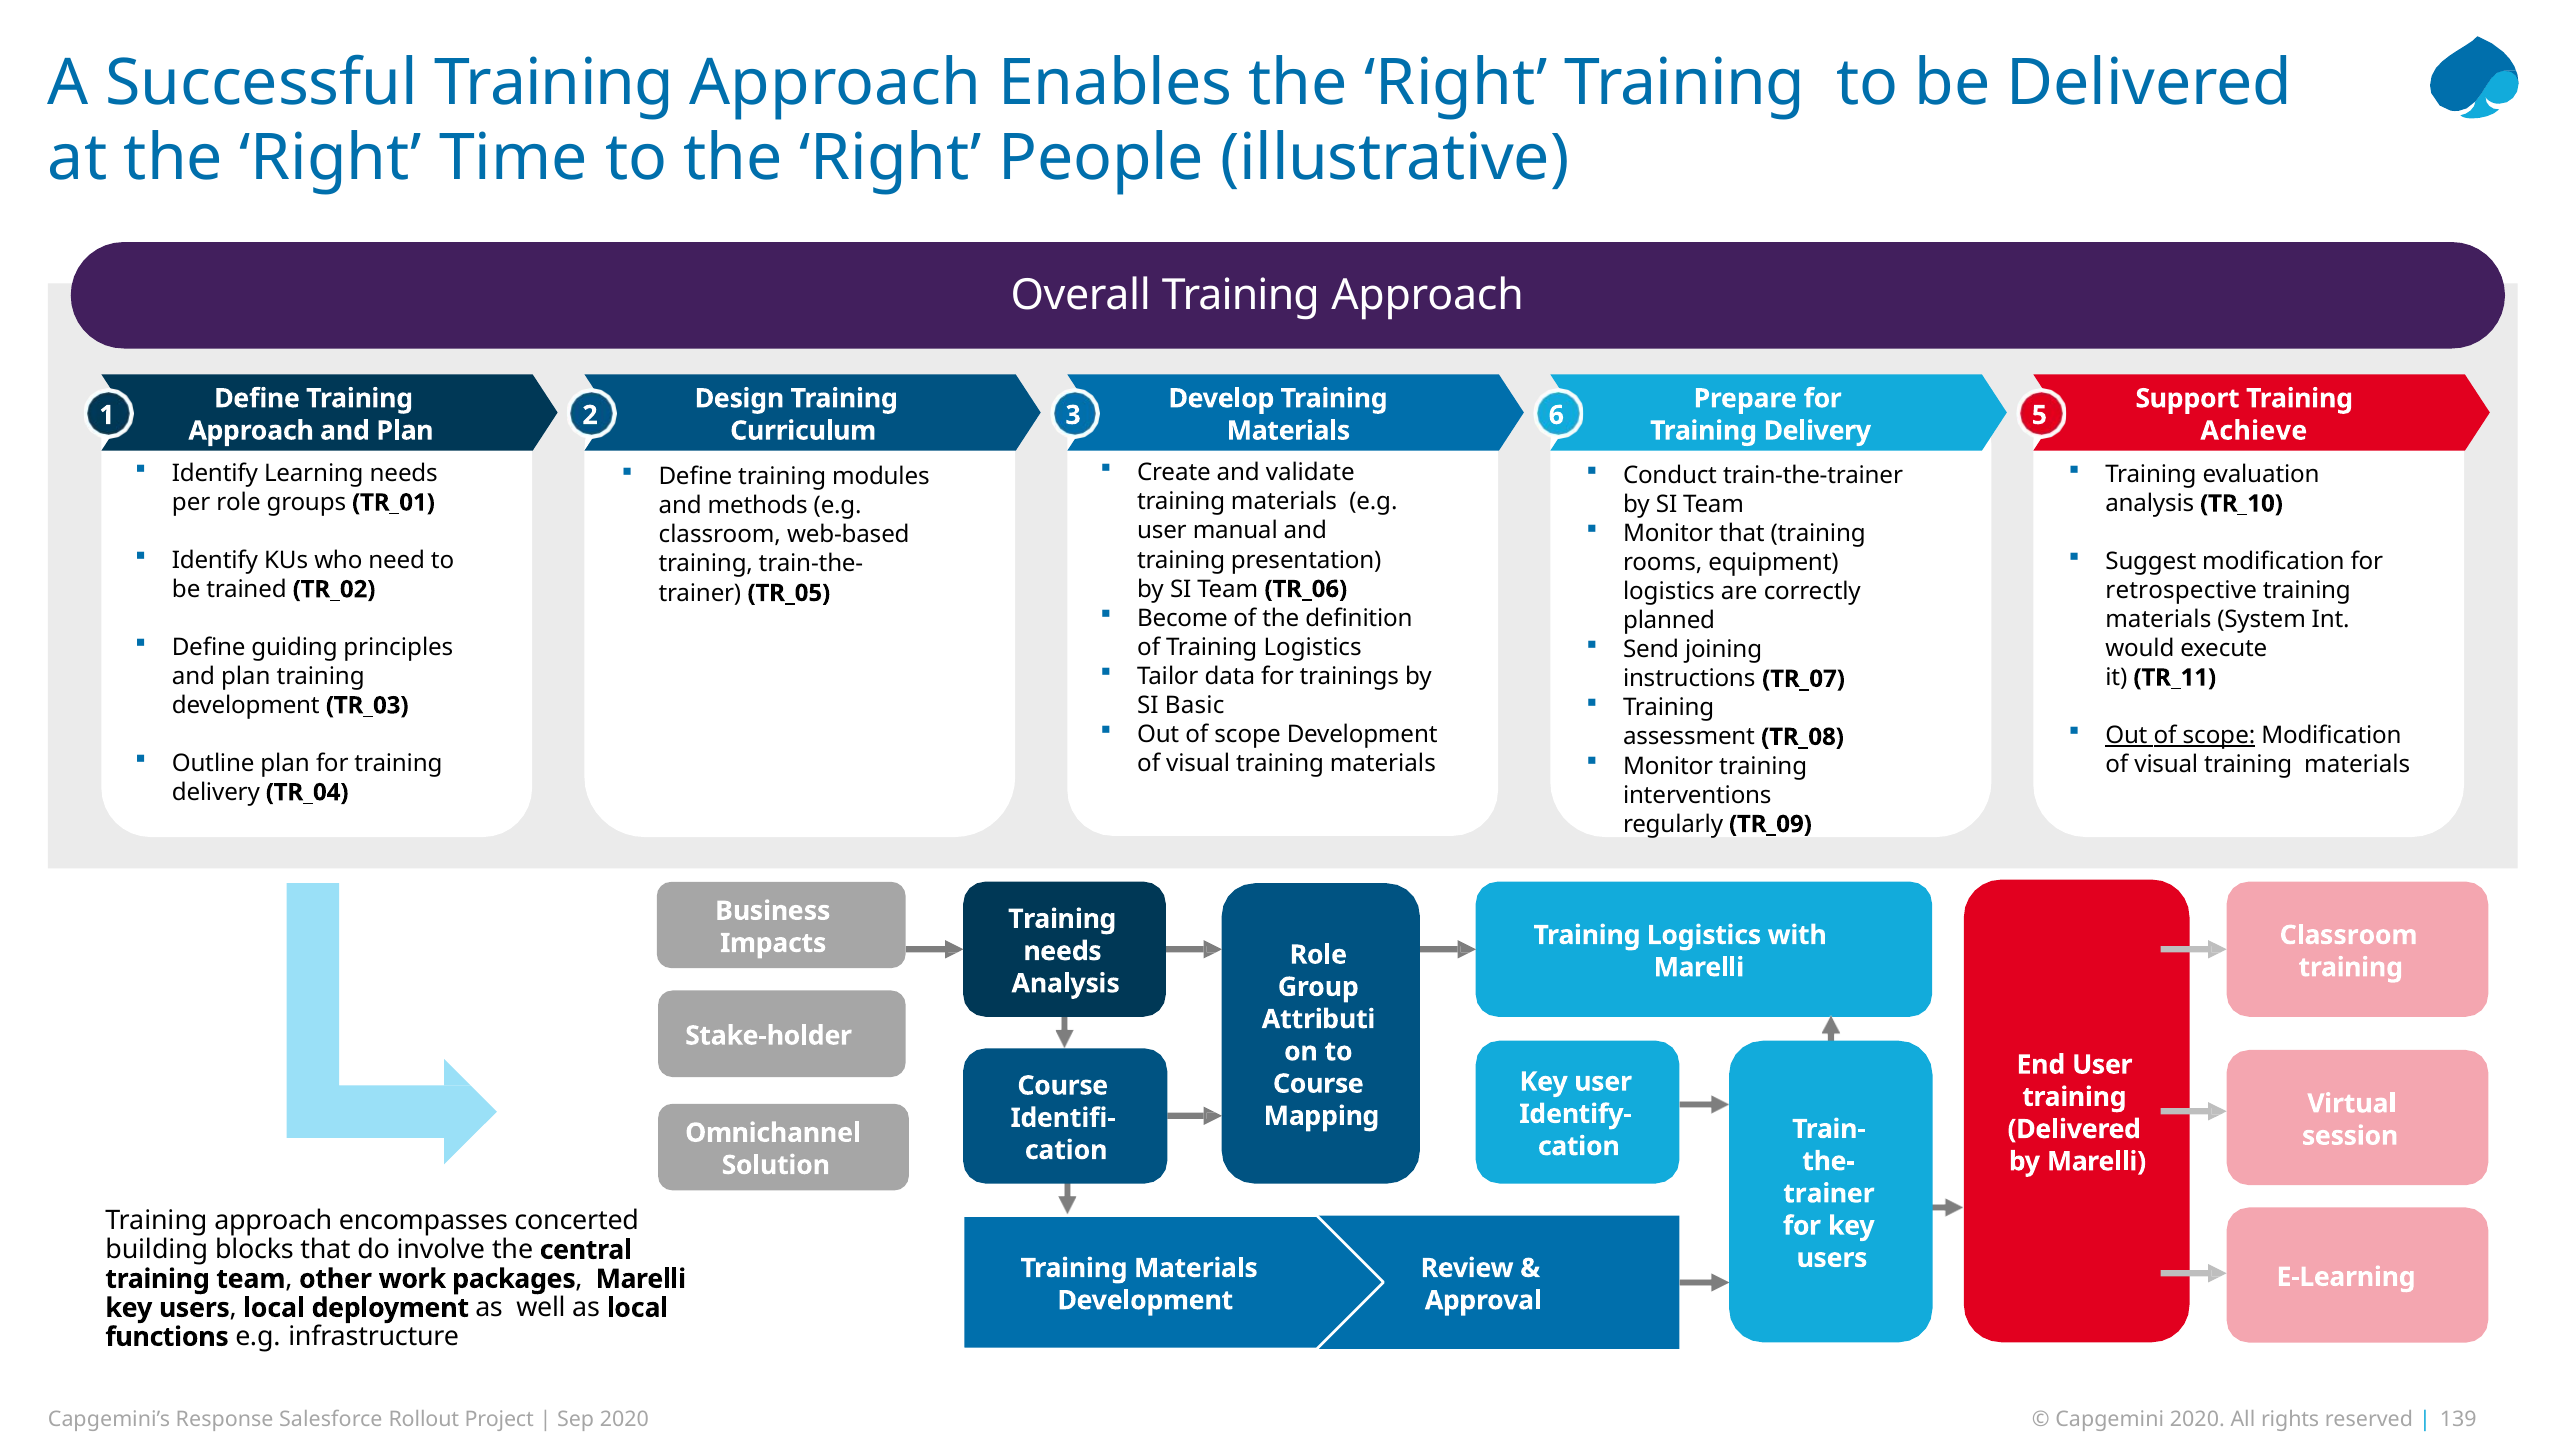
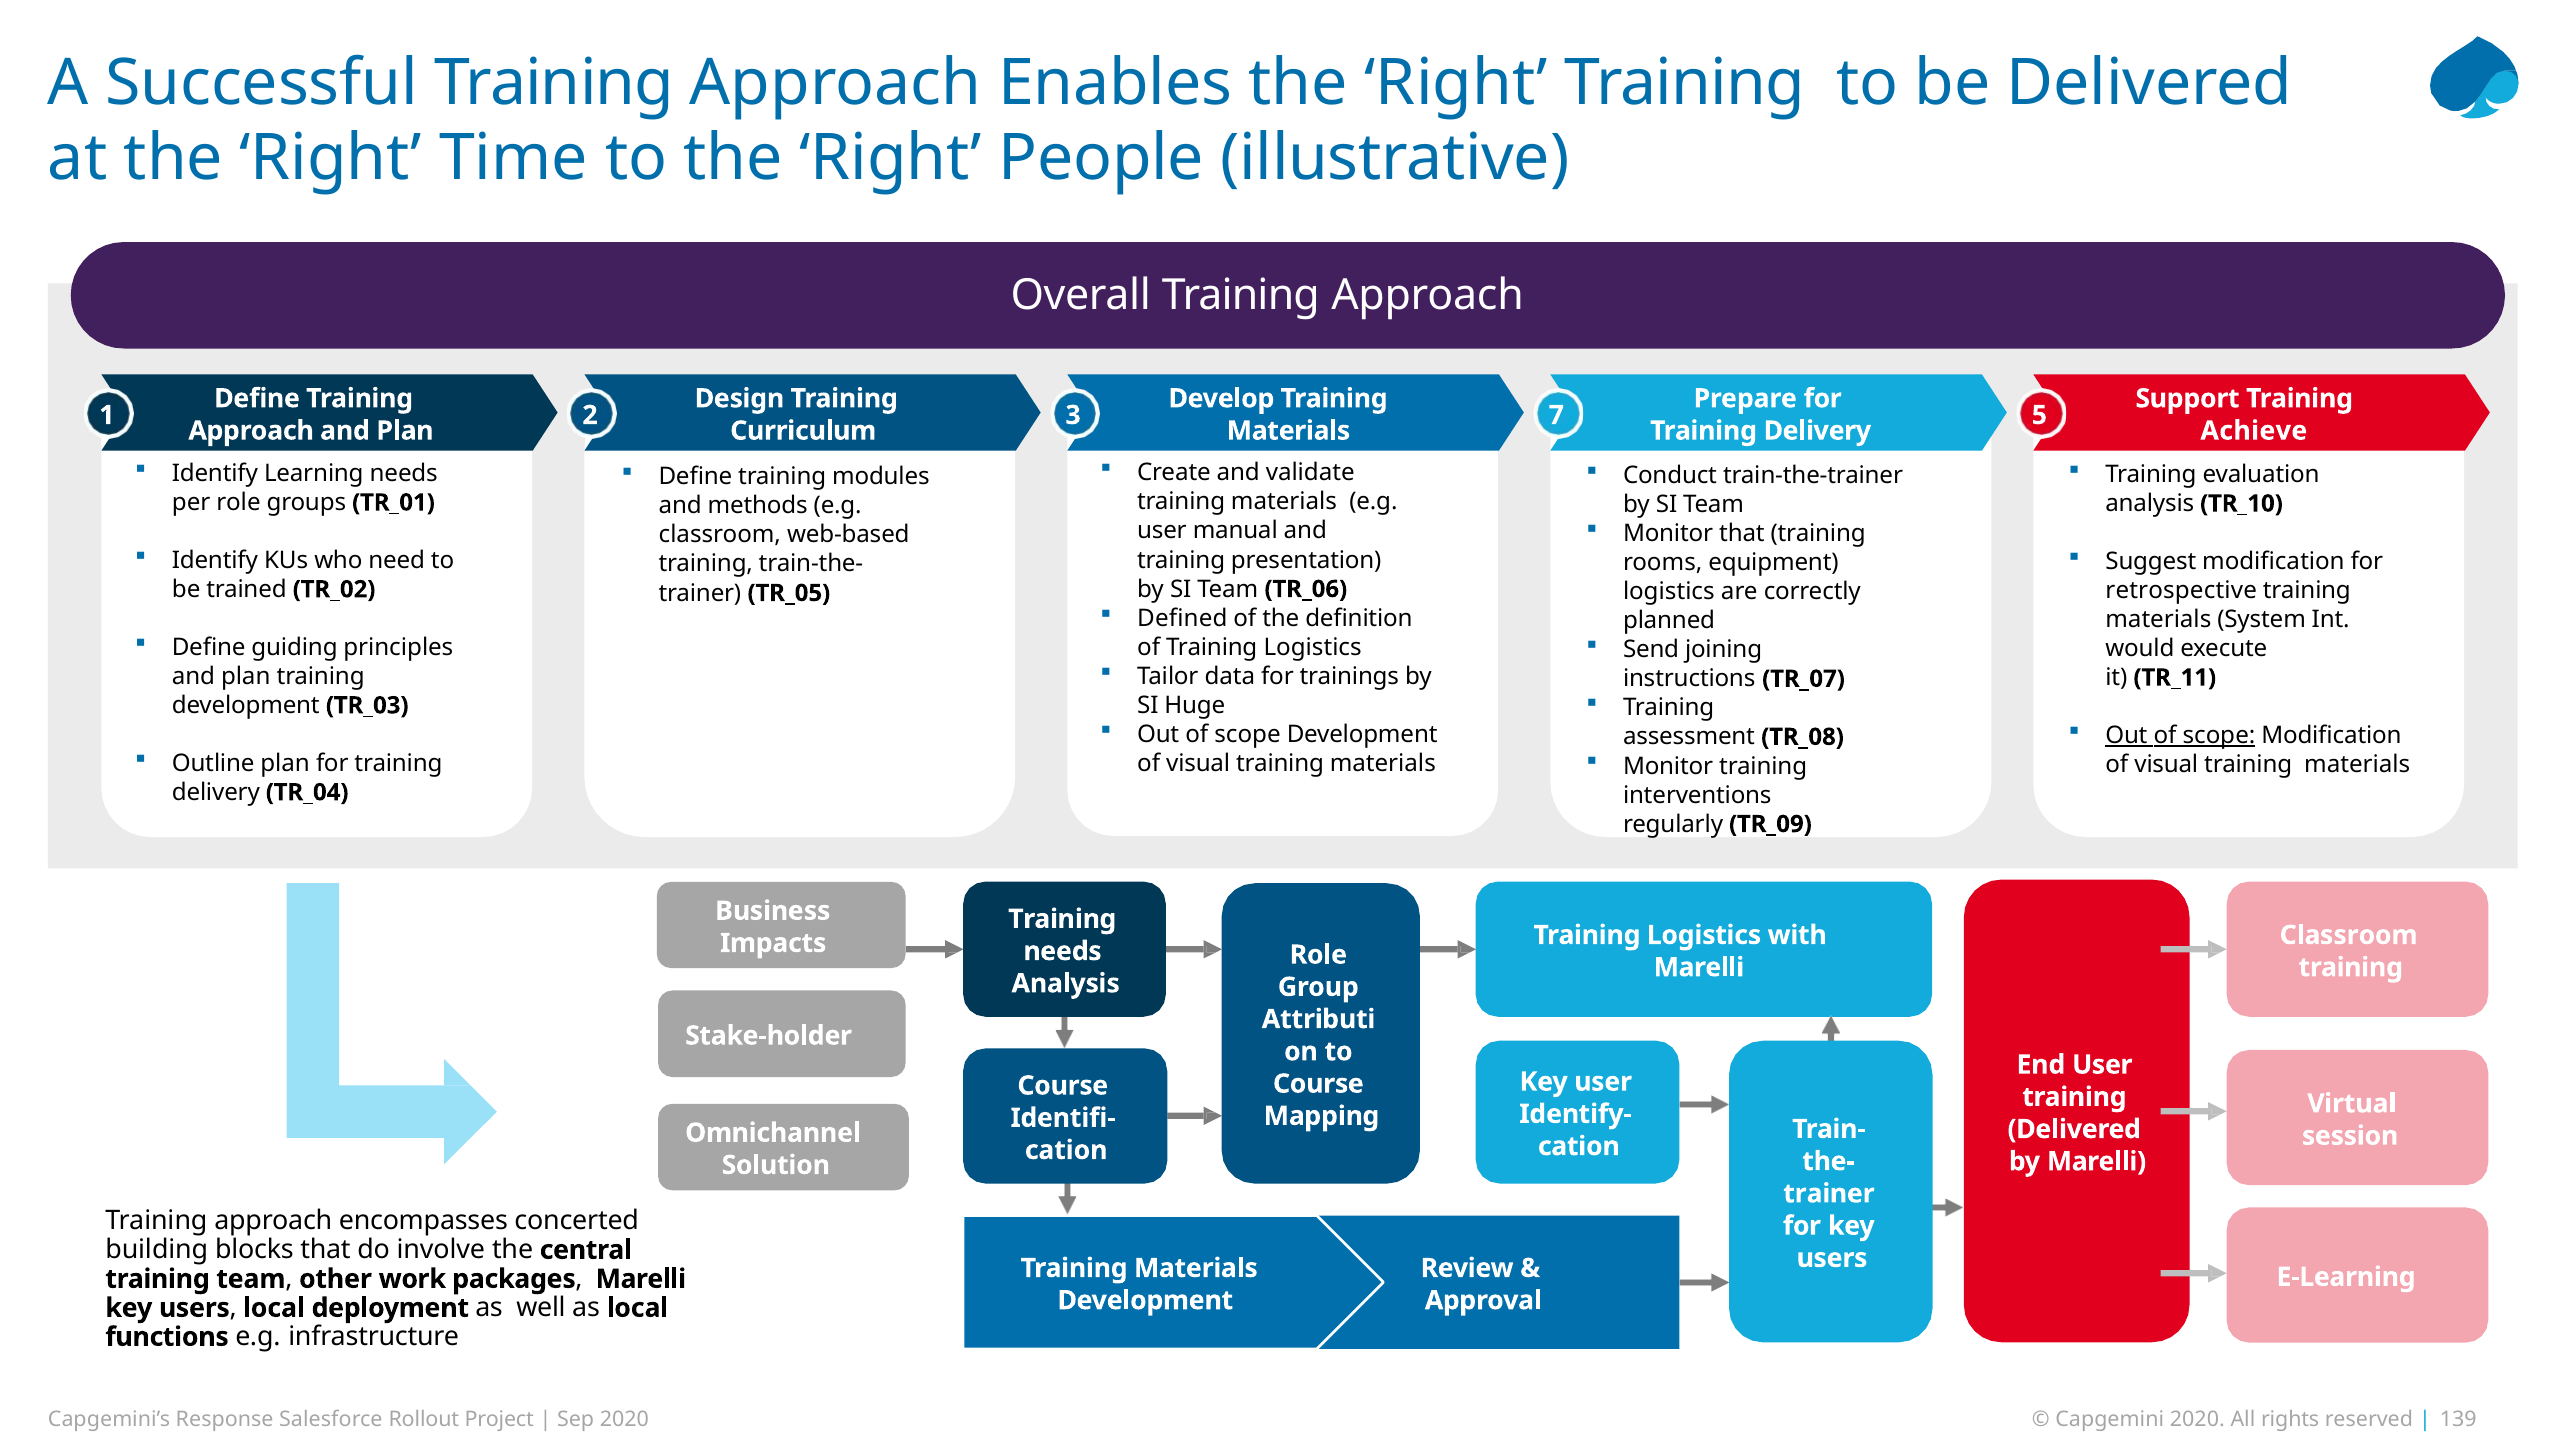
6: 6 -> 7 (1556, 415)
Become: Become -> Defined (1182, 618)
Basic: Basic -> Huge (1195, 705)
